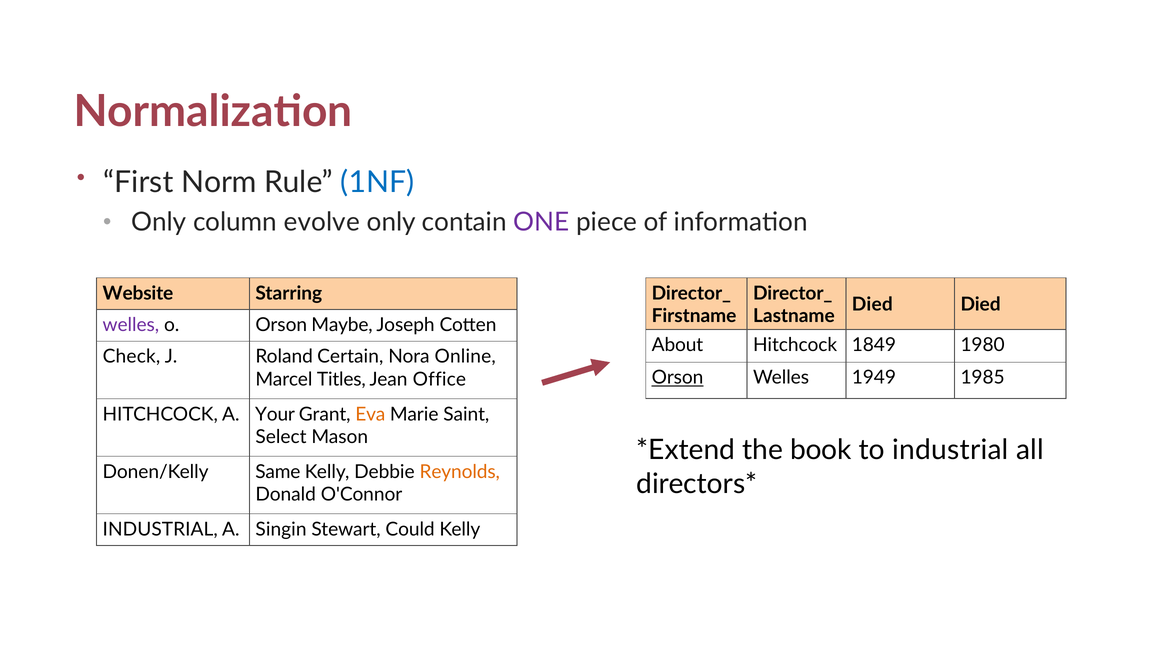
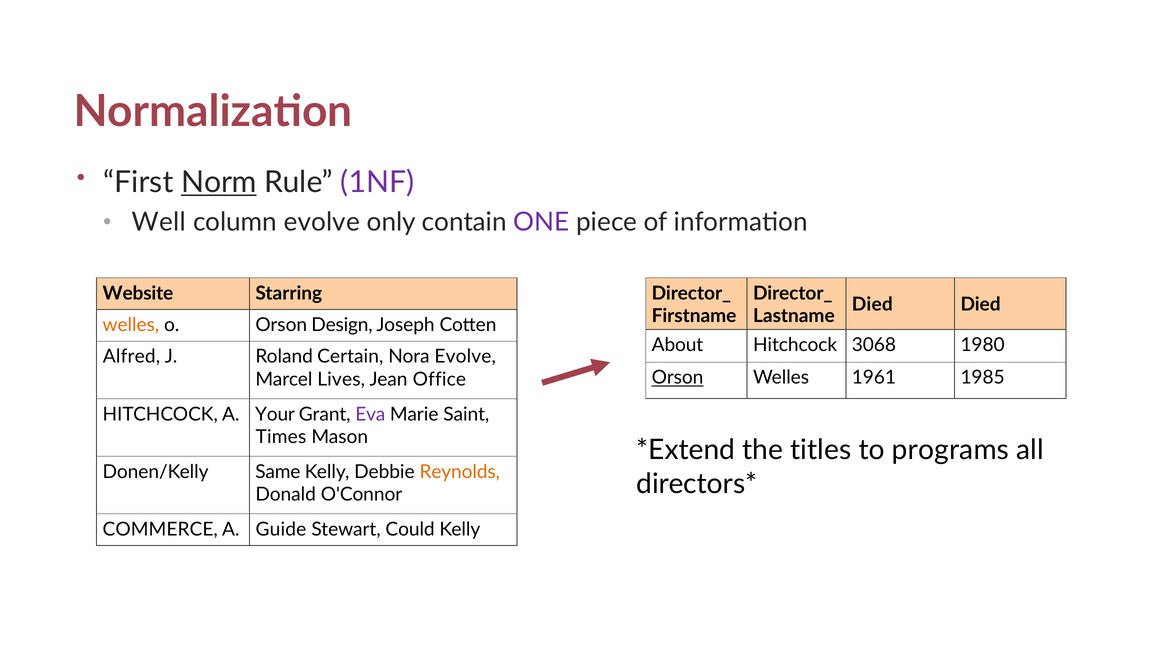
Norm underline: none -> present (219, 182)
1NF colour: blue -> purple (377, 182)
Only: Only -> Well (159, 222)
welles colour: purple -> orange (131, 325)
Maybe: Maybe -> Design (342, 325)
1849: 1849 -> 3068 (874, 345)
Check: Check -> Alfred (131, 357)
Nora Online: Online -> Evolve (465, 357)
1949: 1949 -> 1961 (874, 378)
Titles: Titles -> Lives (341, 380)
Eva colour: orange -> purple (370, 415)
Select: Select -> Times (281, 437)
book: book -> titles (821, 450)
to industrial: industrial -> programs (950, 450)
INDUSTRIAL: INDUSTRIAL -> COMMERCE (160, 530)
Singin: Singin -> Guide (281, 530)
